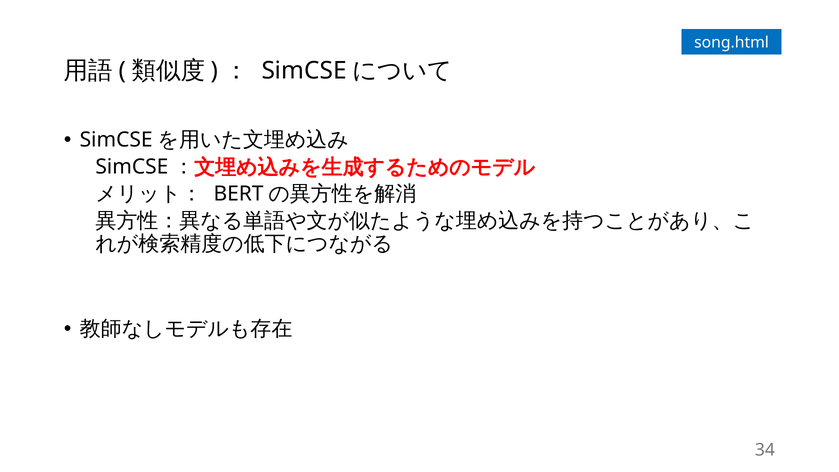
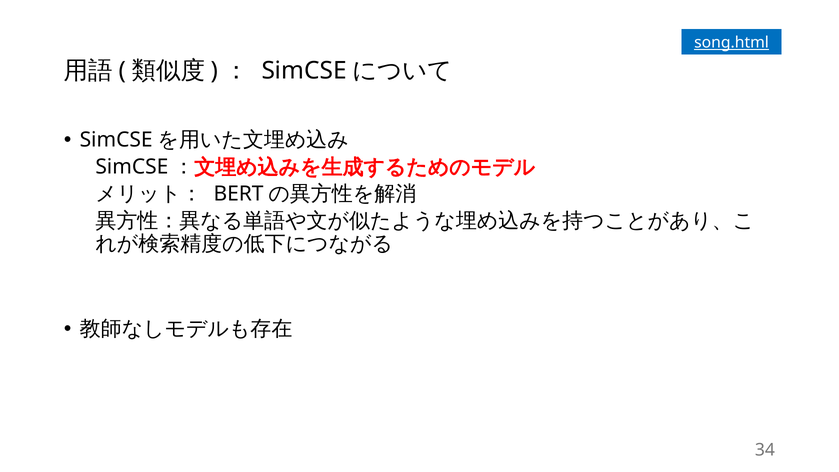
song.html underline: none -> present (732, 43)
